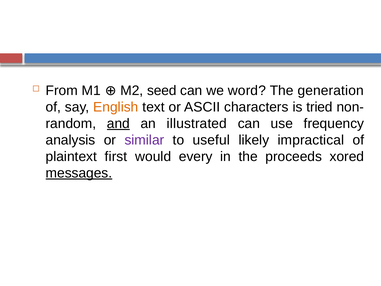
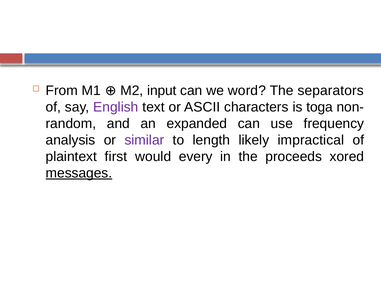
seed: seed -> input (162, 90)
generation: generation -> separators (331, 90)
English colour: orange -> purple (116, 107)
tried: tried -> toga (320, 107)
and underline: present -> none (118, 123)
illustrated: illustrated -> expanded (197, 123)
useful: useful -> length (211, 140)
